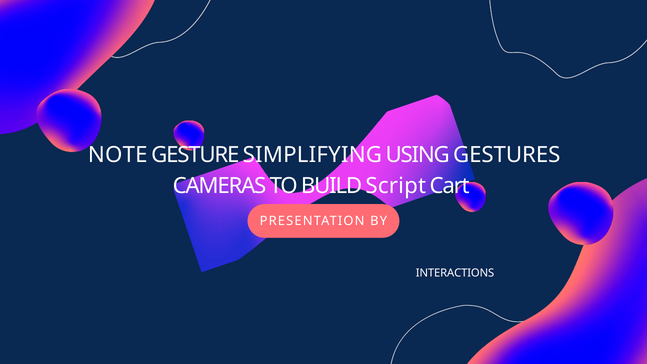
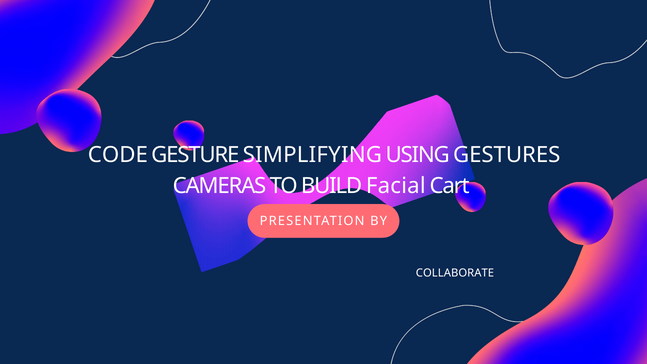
NOTE: NOTE -> CODE (118, 155)
Script: Script -> Facial (396, 186)
INTERACTIONS: INTERACTIONS -> COLLABORATE (455, 273)
